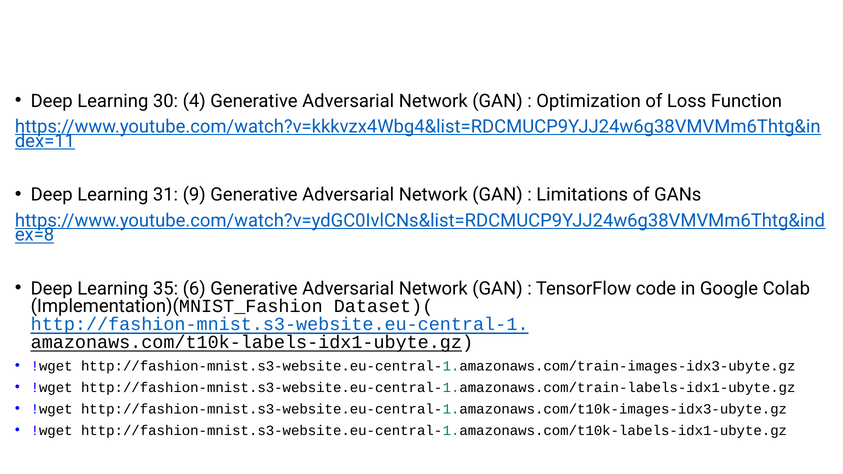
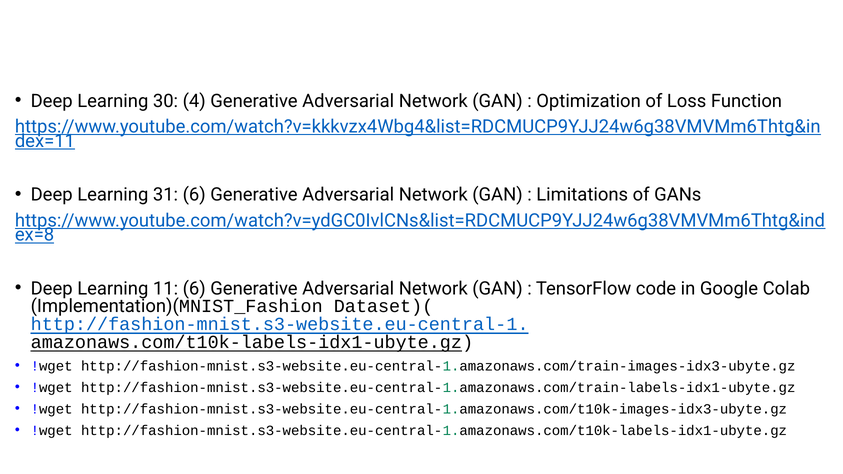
31 9: 9 -> 6 (194, 195)
35: 35 -> 11 (166, 289)
